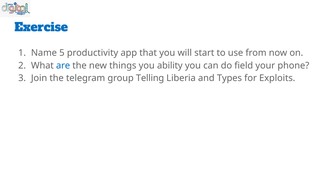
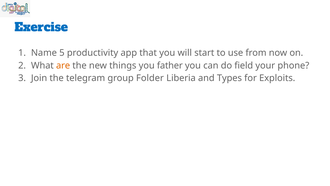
are colour: blue -> orange (63, 65)
ability: ability -> father (170, 65)
Telling: Telling -> Folder (150, 78)
